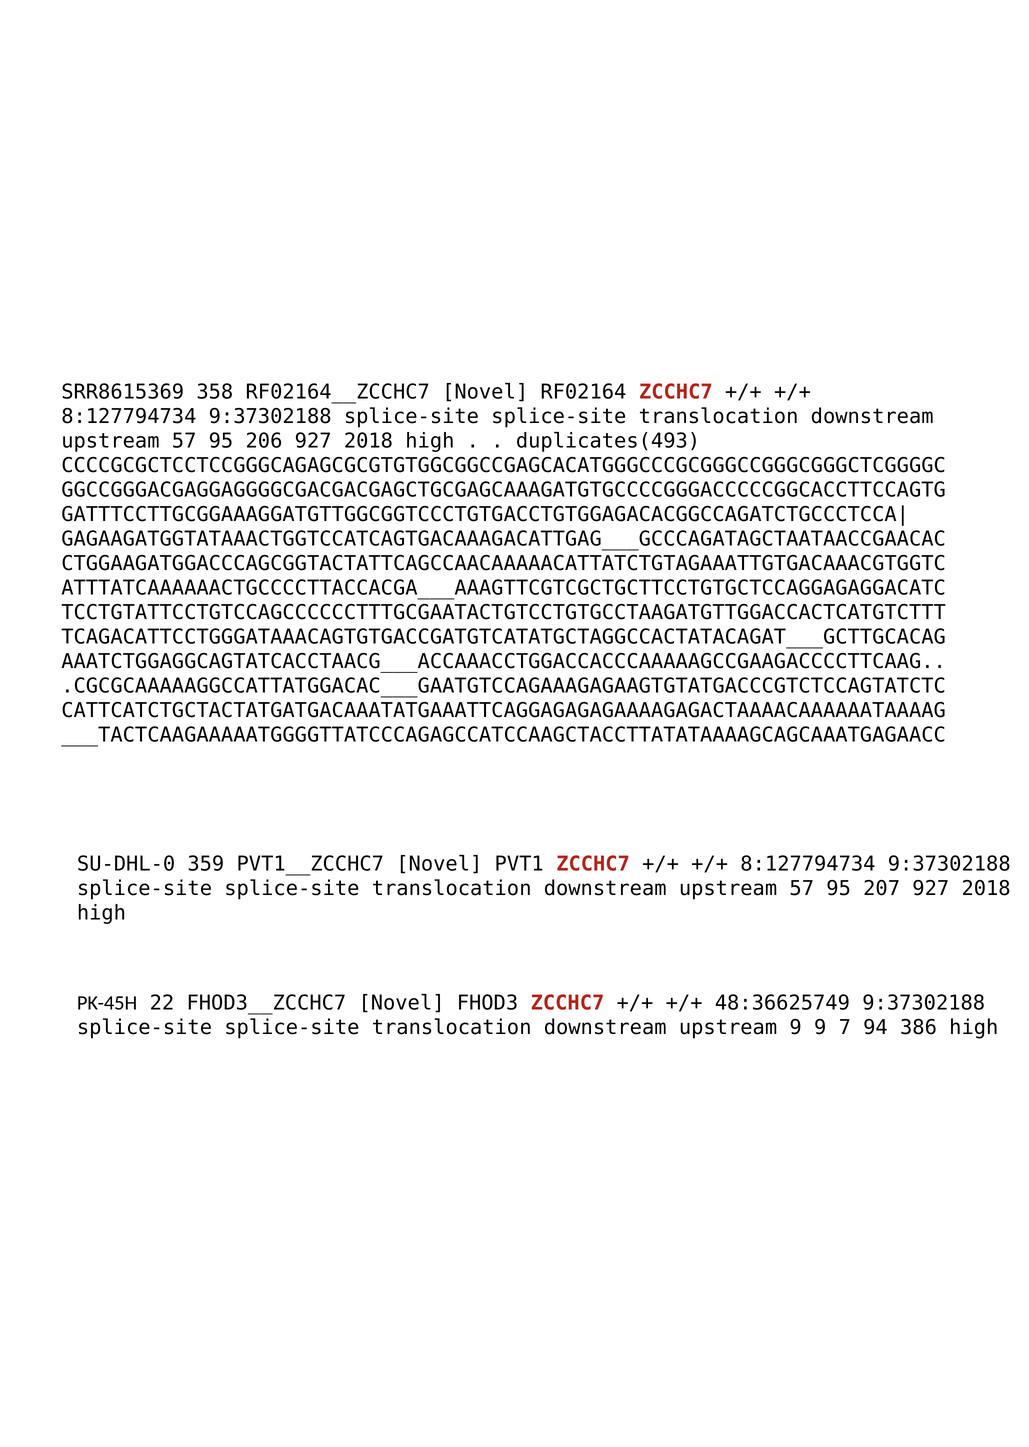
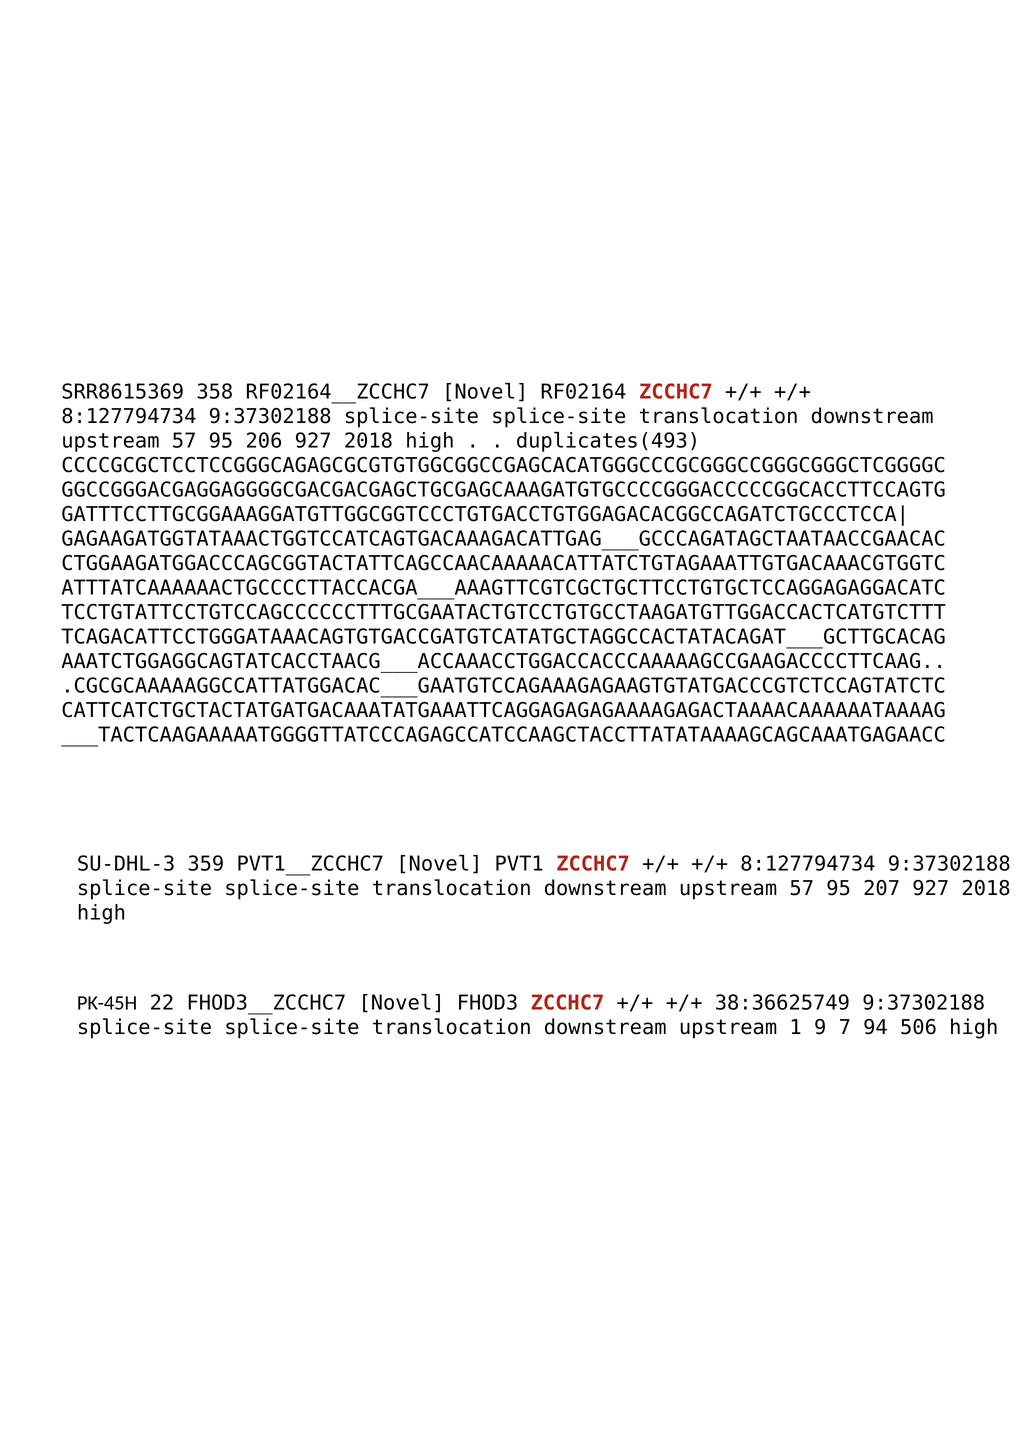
SU-DHL-0: SU-DHL-0 -> SU-DHL-3 (126, 864)
48:36625749: 48:36625749 -> 38:36625749 (782, 1003)
upstream 9: 9 -> 1 (796, 1028)
386: 386 -> 506 (918, 1028)
